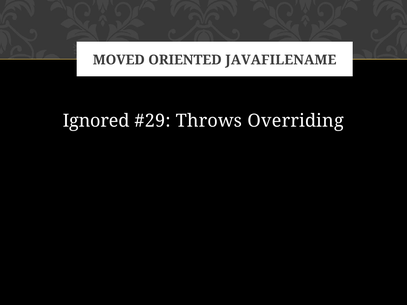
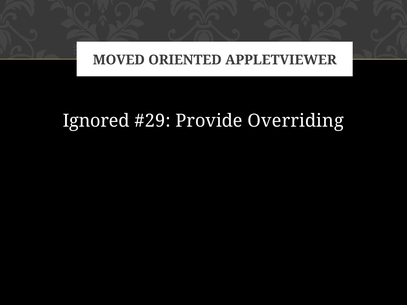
JAVAFILENAME: JAVAFILENAME -> APPLETVIEWER (281, 60)
Throws: Throws -> Provide (209, 121)
